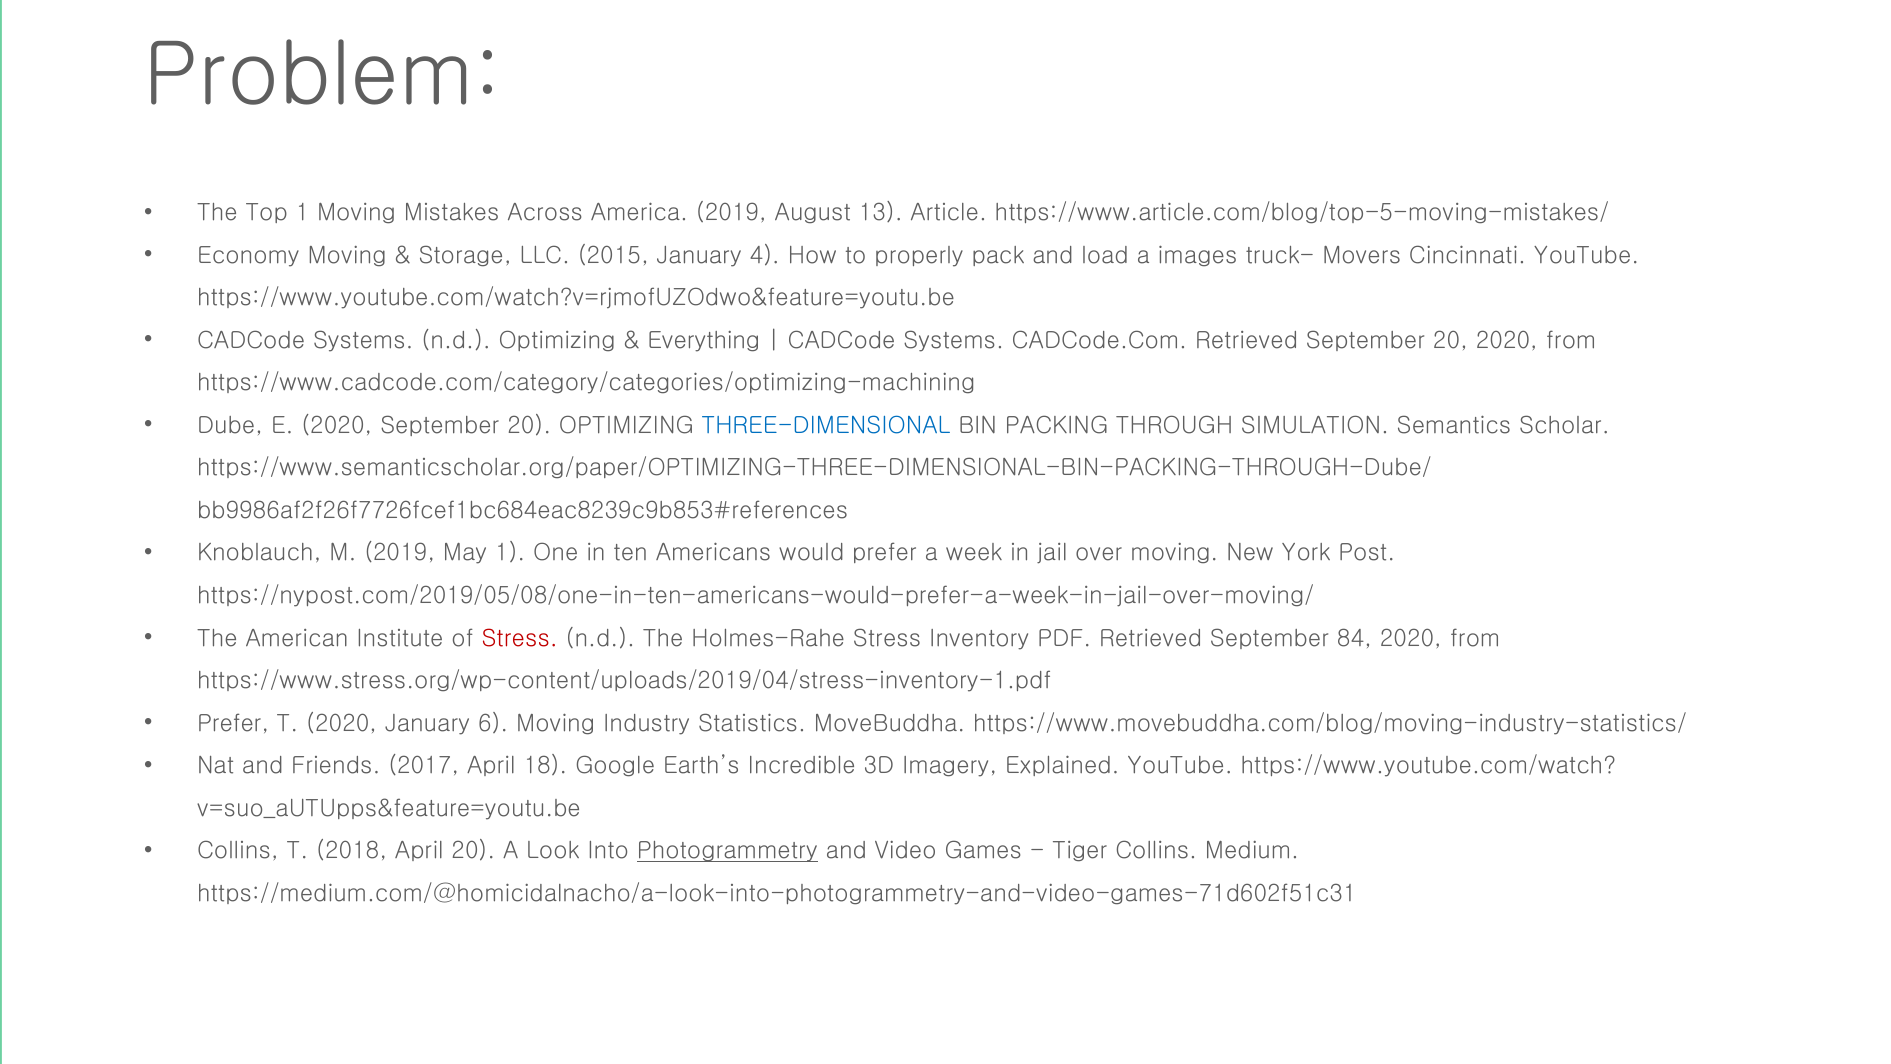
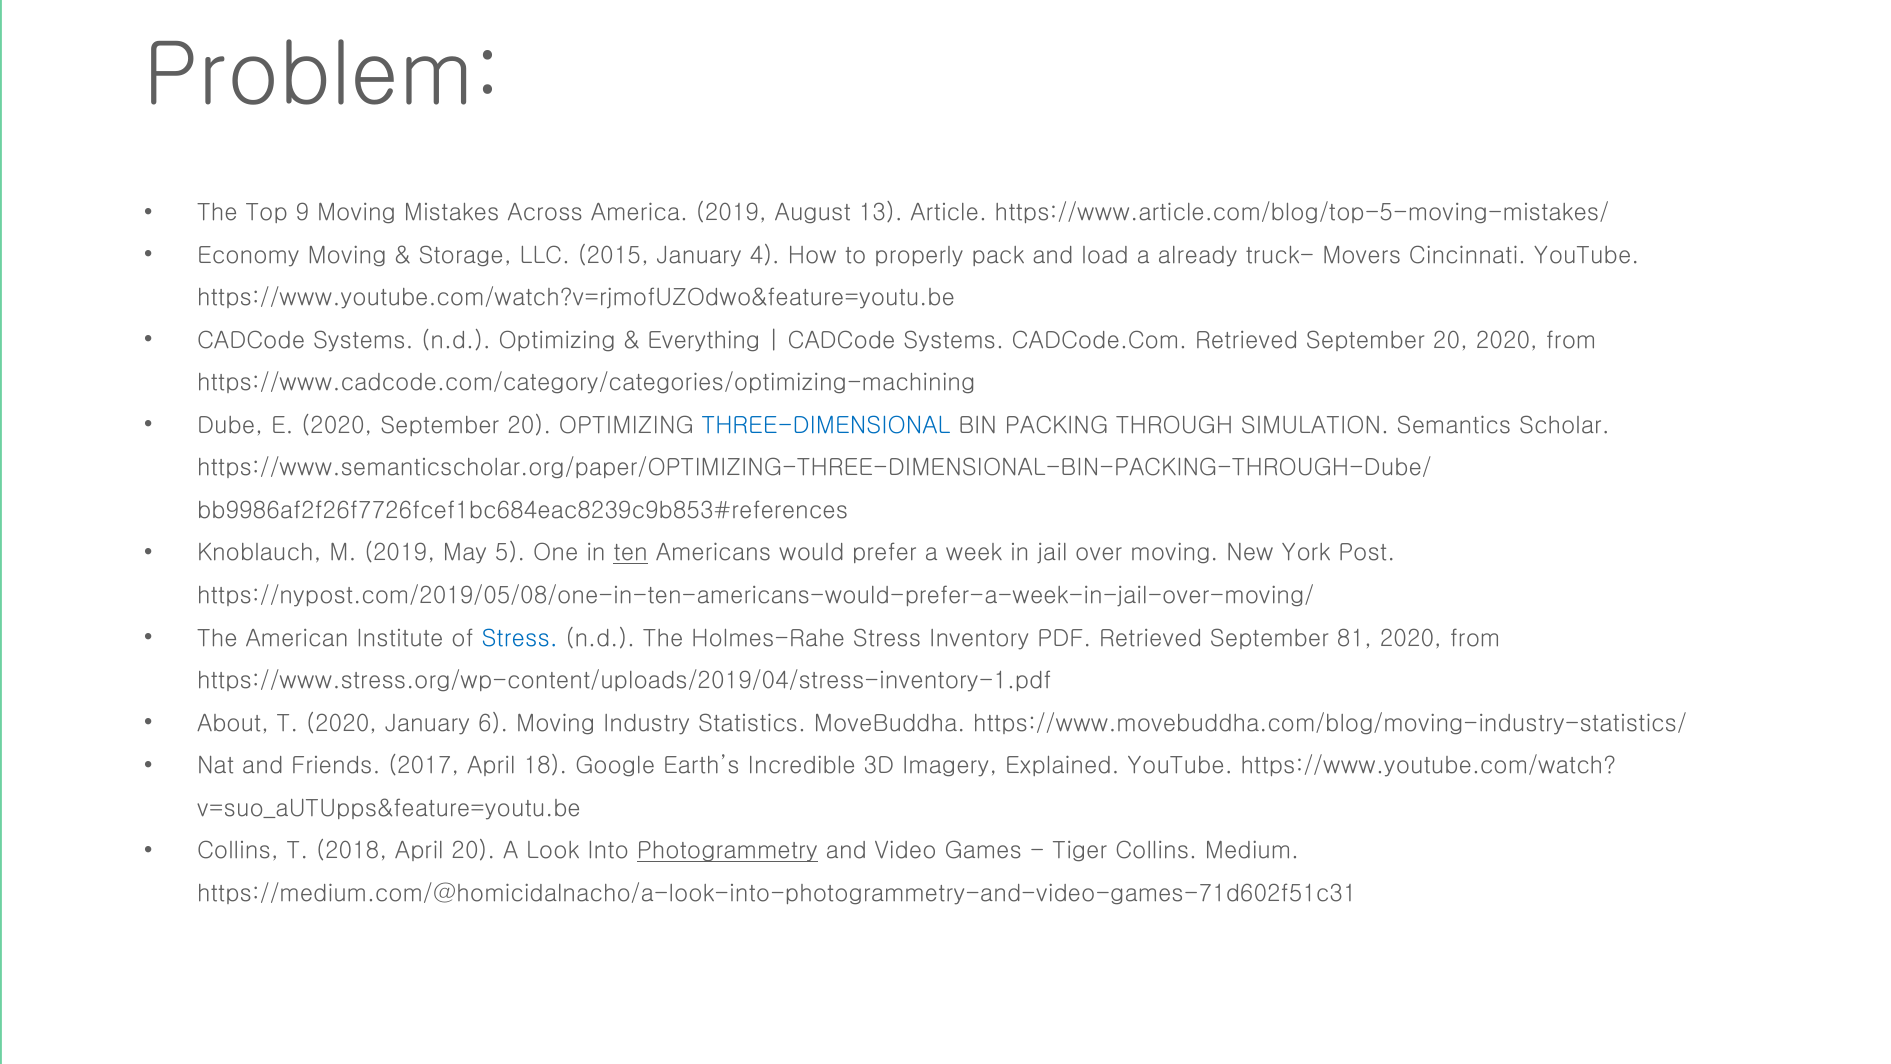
Top 1: 1 -> 9 (302, 213)
images: images -> already (1198, 255)
May 1: 1 -> 5 (510, 553)
ten underline: none -> present (631, 553)
Stress colour: red -> blue (520, 638)
84: 84 -> 81 (1354, 638)
Prefer: Prefer -> About (233, 723)
